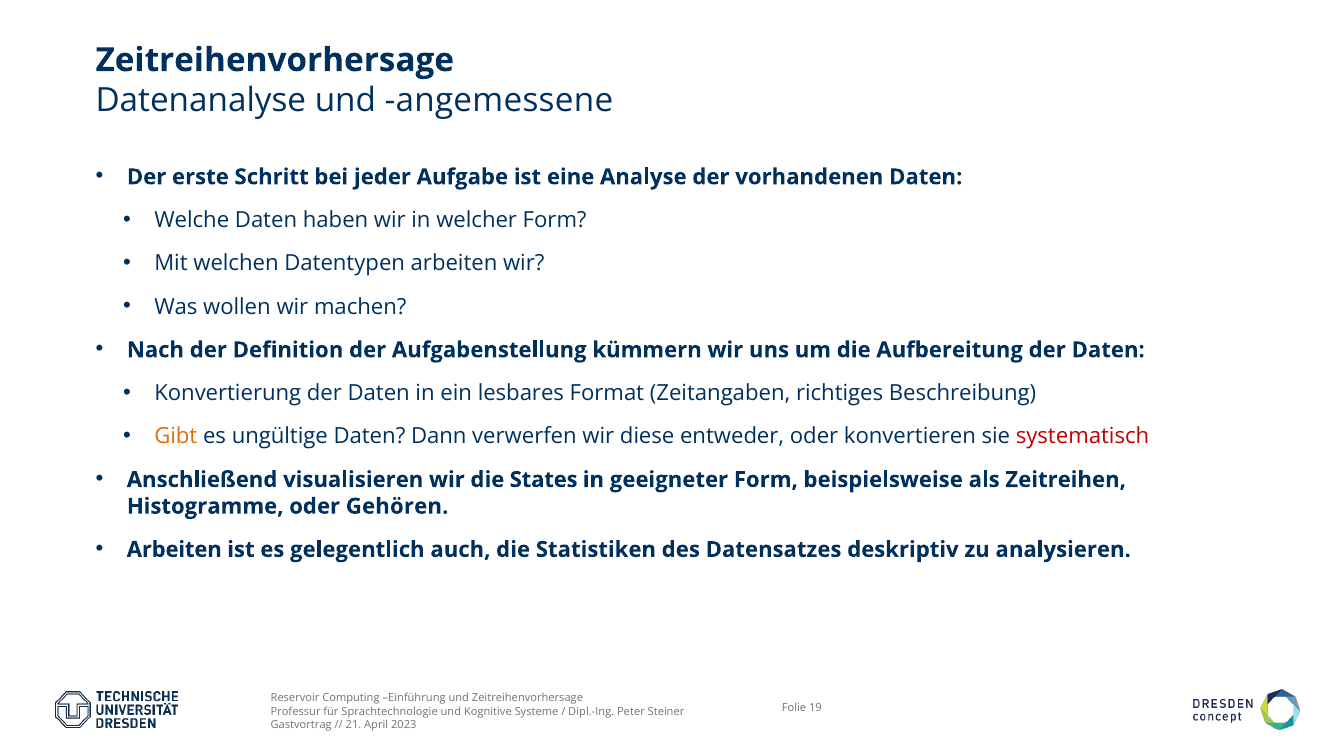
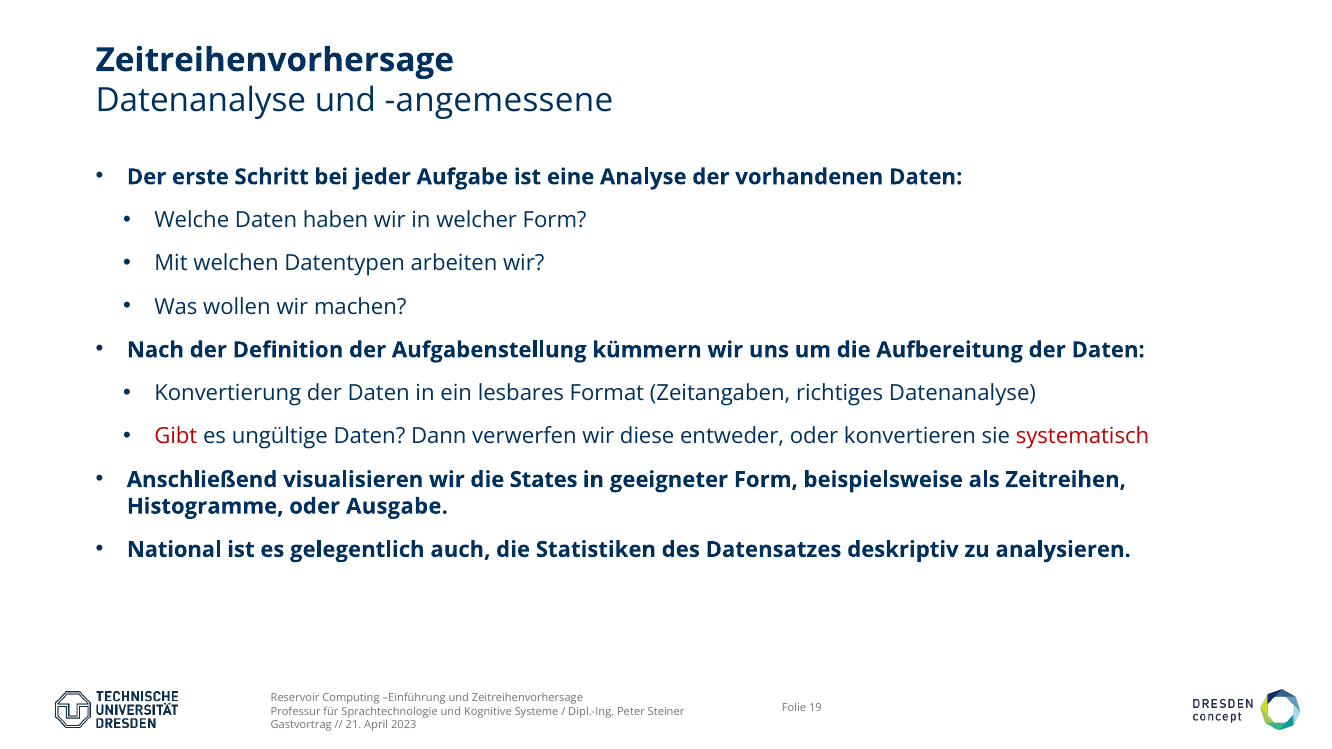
richtiges Beschreibung: Beschreibung -> Datenanalyse (962, 393)
Gibt colour: orange -> red (176, 437)
Gehören: Gehören -> Ausgabe (397, 506)
Arbeiten: Arbeiten -> National (174, 550)
